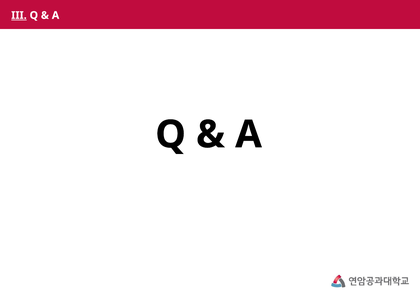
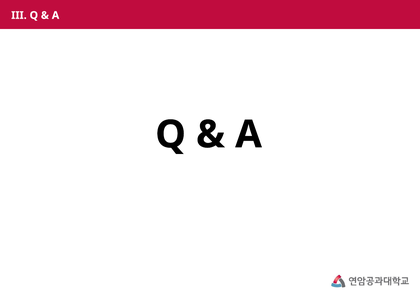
III underline: present -> none (19, 15)
